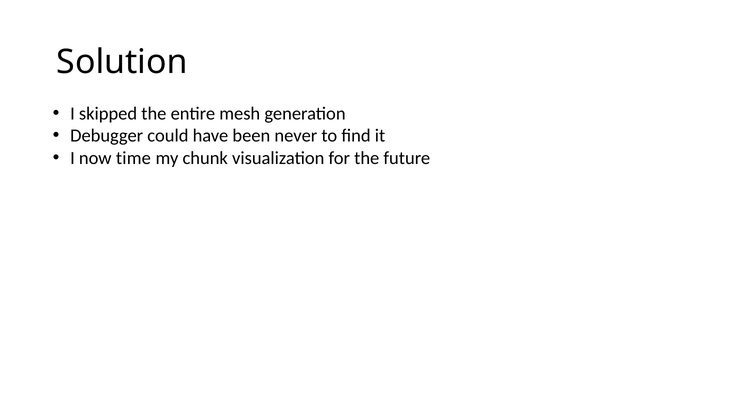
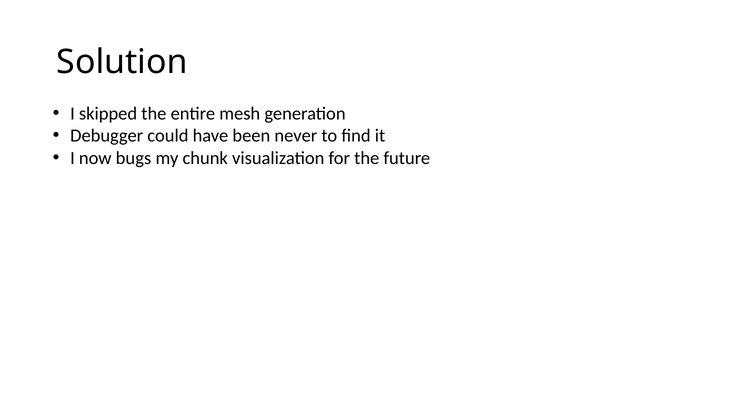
time: time -> bugs (133, 158)
